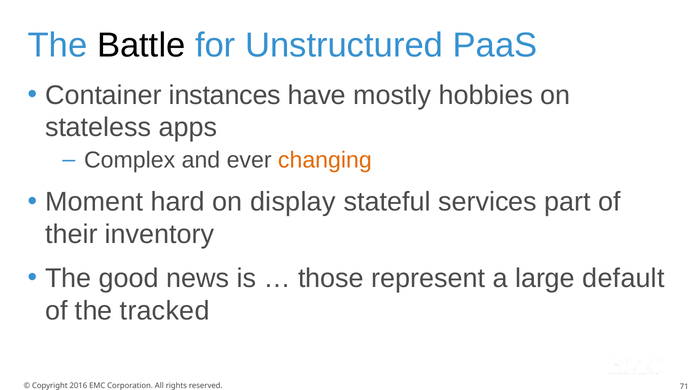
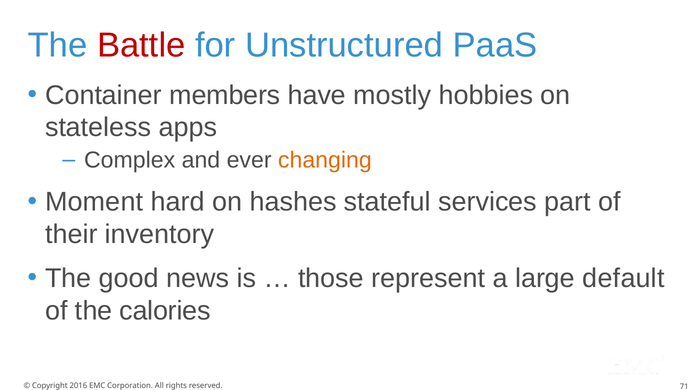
Battle colour: black -> red (141, 45)
instances: instances -> members (225, 95)
display: display -> hashes (293, 202)
tracked: tracked -> calories (165, 310)
